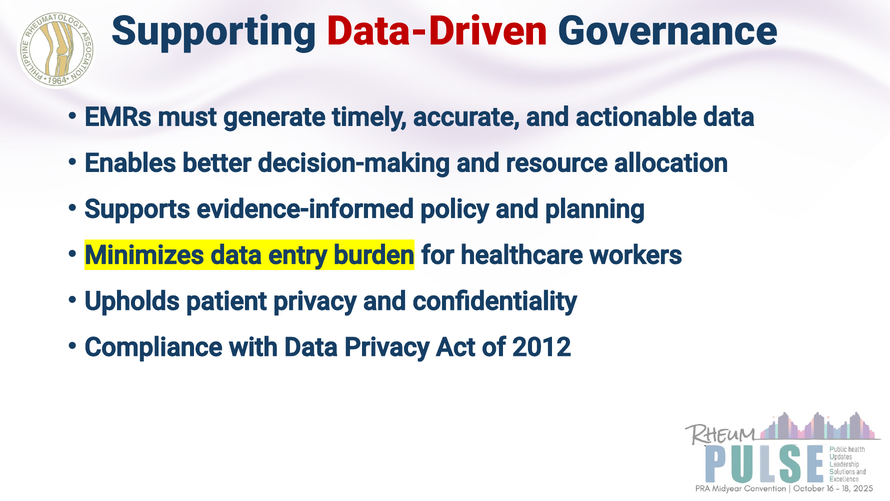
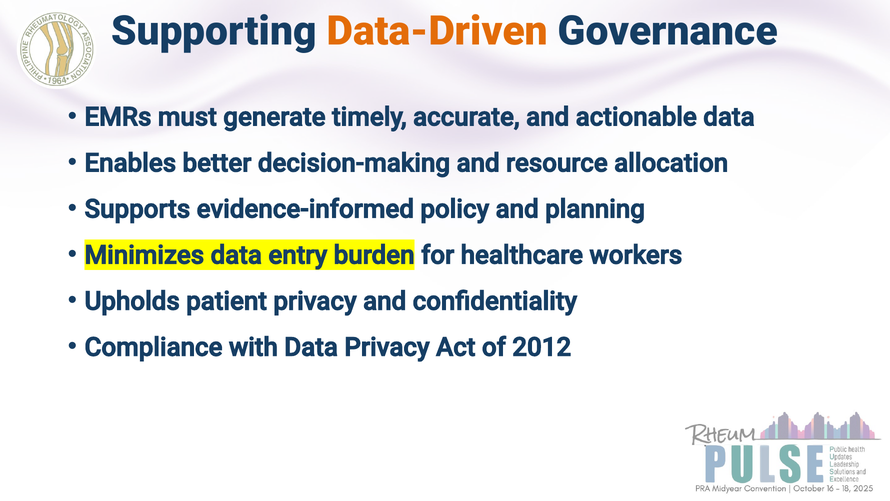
Data-Driven colour: red -> orange (437, 31)
